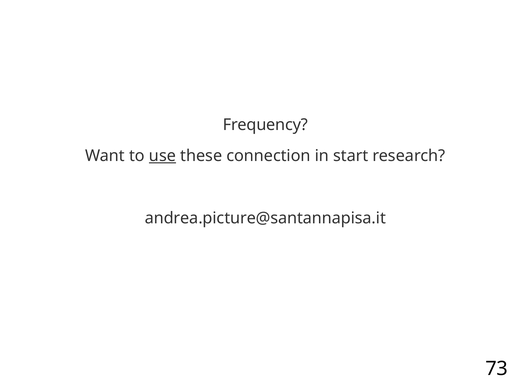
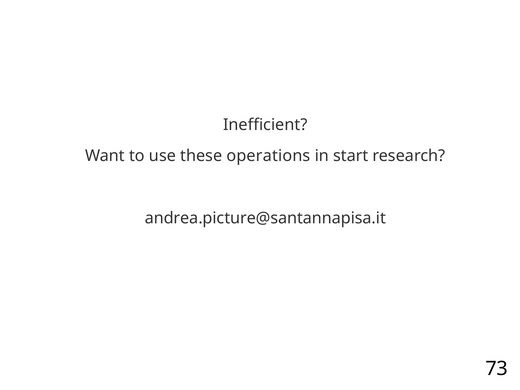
Frequency: Frequency -> Inefficient (265, 125)
use underline: present -> none (162, 156)
connection: connection -> operations (268, 156)
